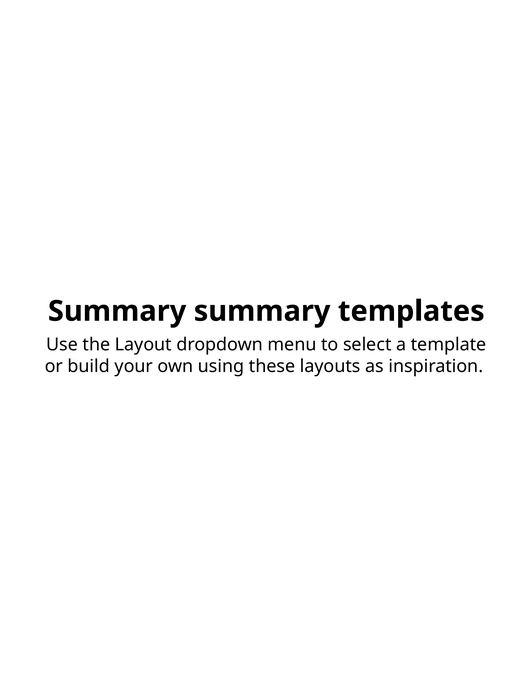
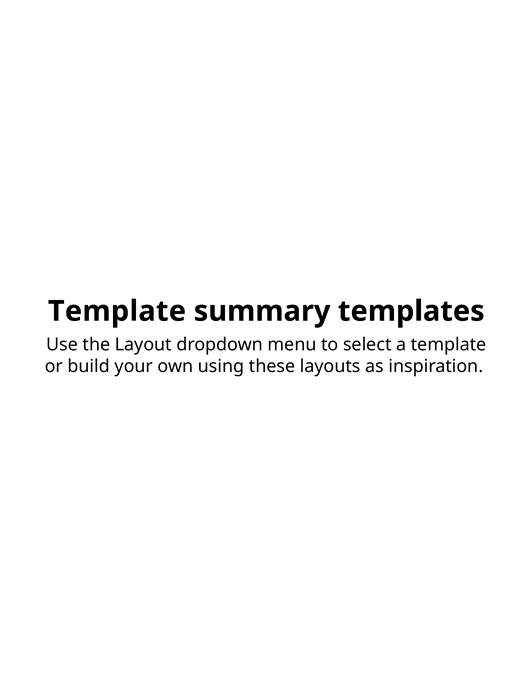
Summary: Summary -> Template (117, 311)
